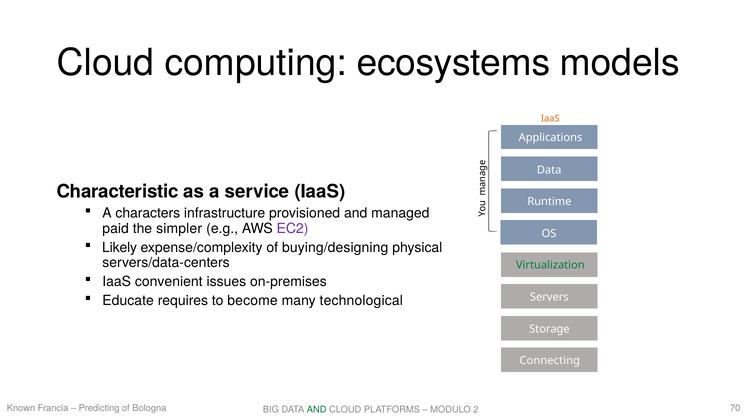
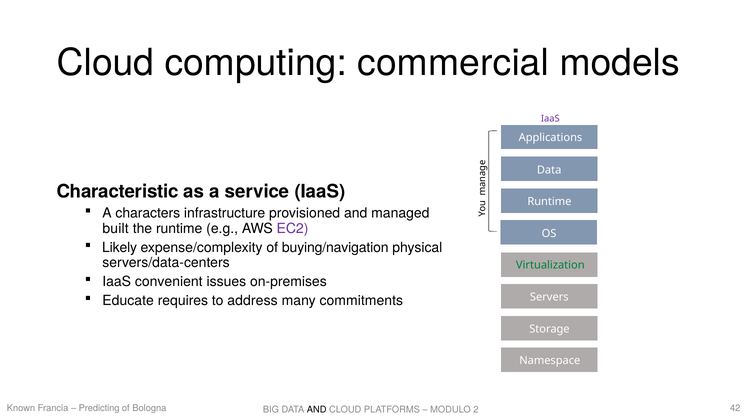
ecosystems: ecosystems -> commercial (453, 63)
IaaS colour: orange -> purple (550, 118)
paid: paid -> built (116, 228)
the simpler: simpler -> runtime (179, 228)
buying/designing: buying/designing -> buying/navigation (335, 247)
become: become -> address (253, 300)
technological: technological -> commitments (361, 300)
Connecting: Connecting -> Namespace (550, 360)
70: 70 -> 42 (735, 408)
AND colour: green -> black (317, 409)
